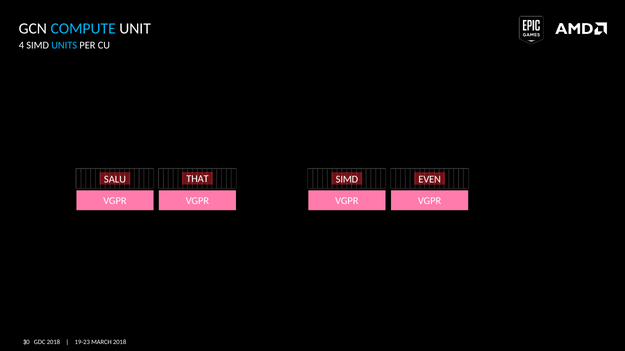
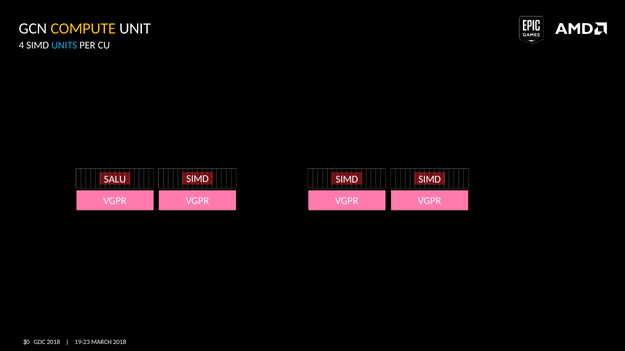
COMPUTE colour: light blue -> yellow (83, 29)
THAT: THAT -> SIMD (198, 179)
EVEN: EVEN -> SIMD (430, 179)
